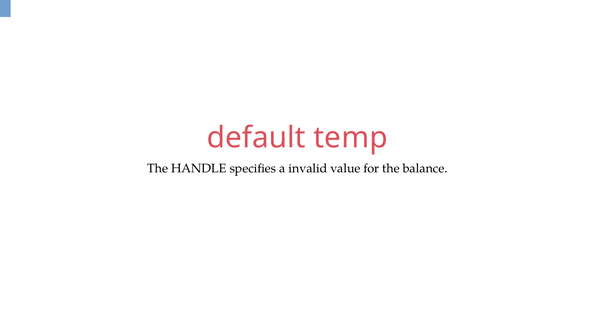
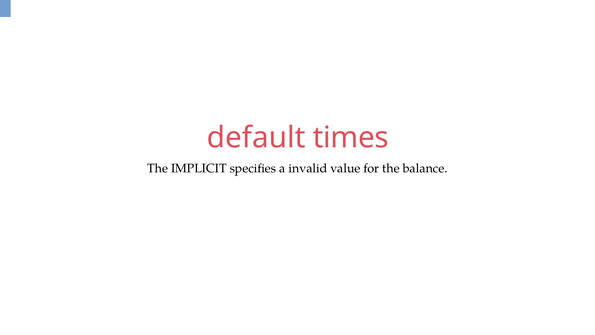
temp: temp -> times (351, 137)
HANDLE: HANDLE -> IMPLICIT (199, 168)
